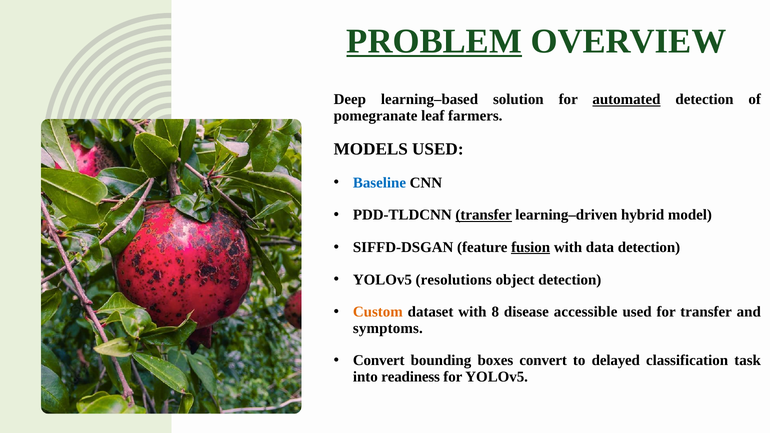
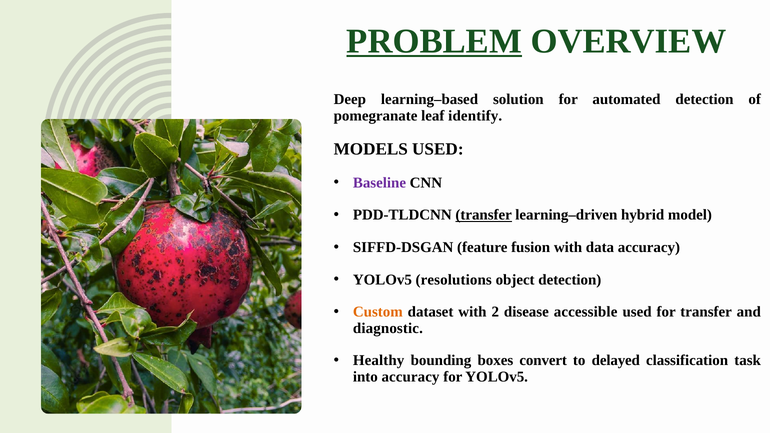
automated underline: present -> none (626, 99)
farmers: farmers -> identify (475, 116)
Baseline colour: blue -> purple (379, 183)
fusion underline: present -> none (531, 247)
data detection: detection -> accuracy (649, 247)
8: 8 -> 2 (495, 312)
symptoms: symptoms -> diagnostic (388, 328)
Convert: Convert -> Healthy (379, 361)
into readiness: readiness -> accuracy (410, 377)
